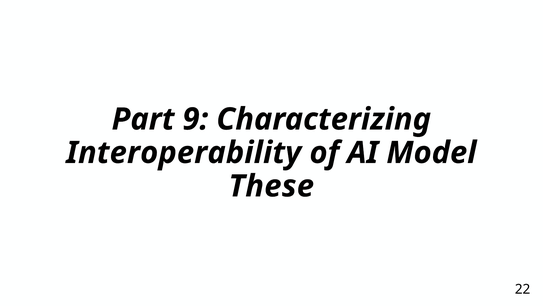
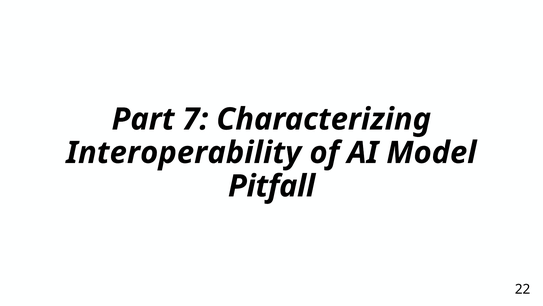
9: 9 -> 7 (195, 119)
These: These -> Pitfall (272, 186)
